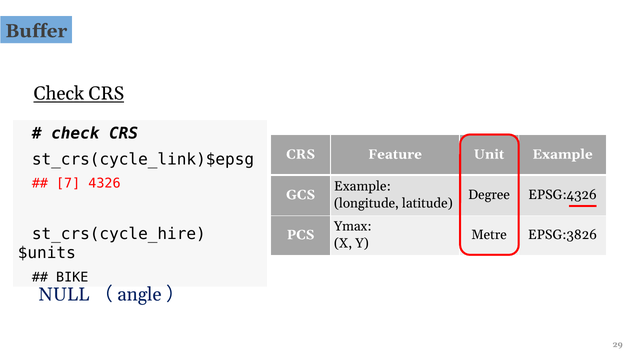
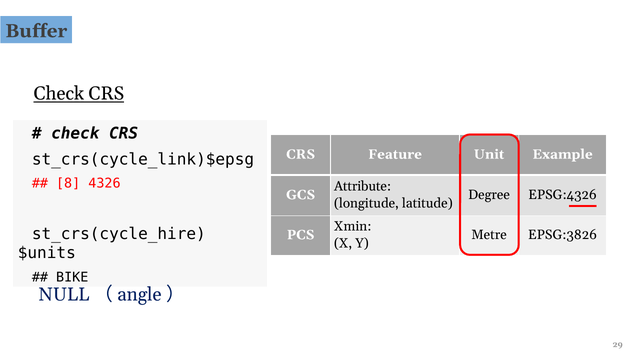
7: 7 -> 8 (68, 183)
Example: Example -> Attribute (363, 186)
Ymax: Ymax -> Xmin (353, 226)
